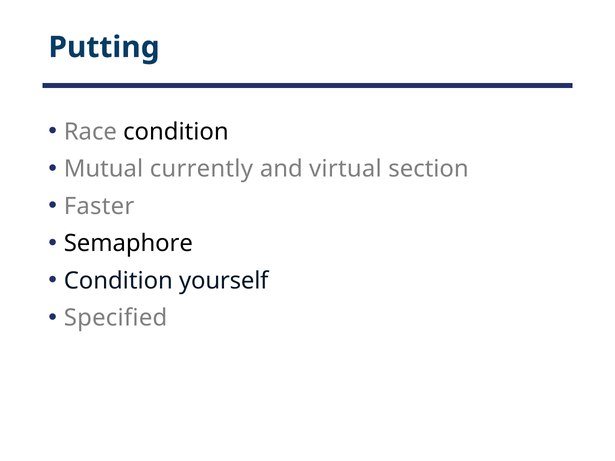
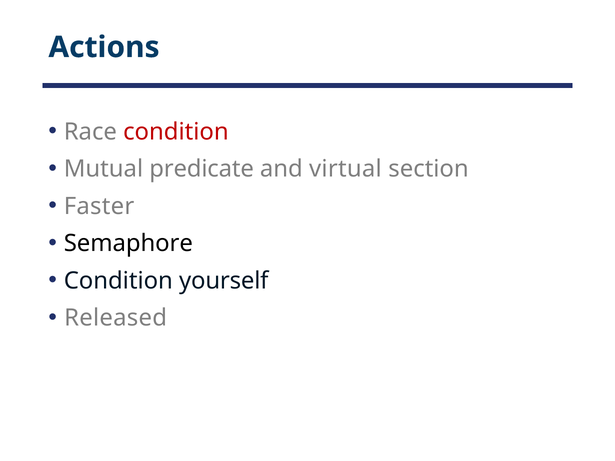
Putting: Putting -> Actions (104, 47)
condition colour: black -> red (176, 132)
currently: currently -> predicate (202, 169)
Specified: Specified -> Released (116, 318)
